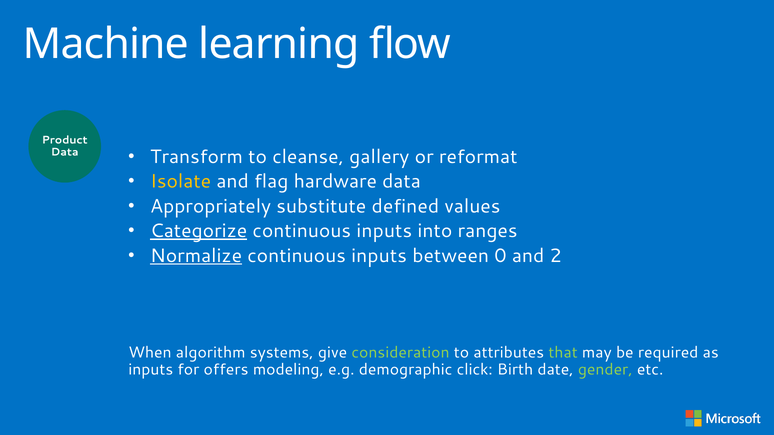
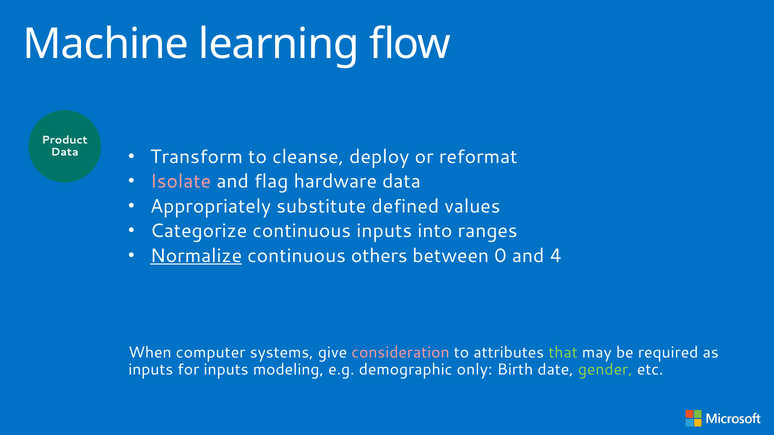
gallery: gallery -> deploy (379, 157)
Isolate colour: yellow -> pink (181, 182)
Categorize underline: present -> none (199, 231)
inputs: inputs -> others (379, 256)
2: 2 -> 4 (556, 256)
algorithm: algorithm -> computer (211, 353)
consideration colour: light green -> pink (400, 353)
for offers: offers -> inputs (226, 370)
click: click -> only (475, 370)
